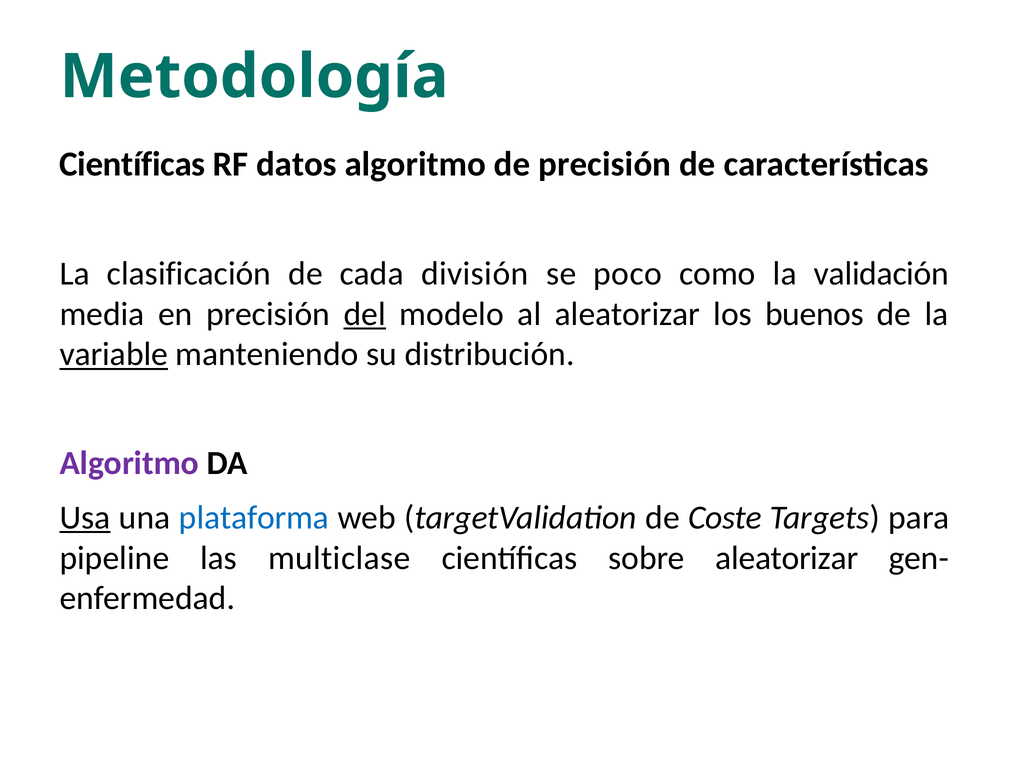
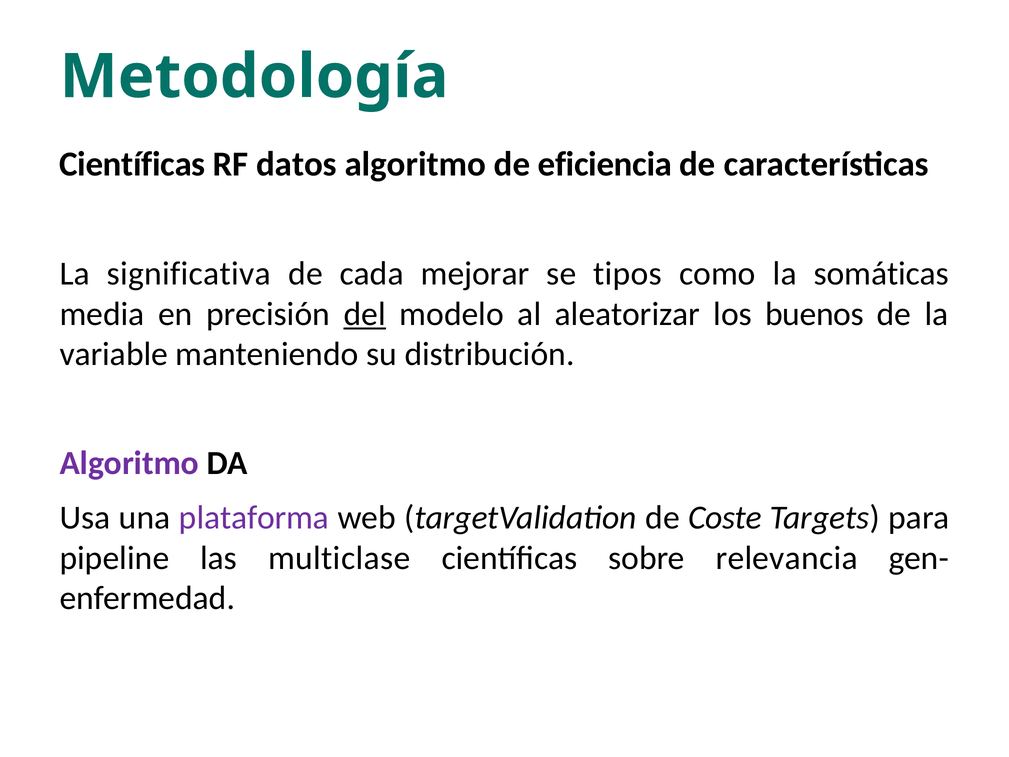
de precisión: precisión -> eficiencia (605, 164)
clasificación: clasificación -> significativa (189, 274)
división: división -> mejorar (475, 274)
poco: poco -> tipos (628, 274)
validación: validación -> somáticas (881, 274)
variable underline: present -> none (114, 354)
Usa underline: present -> none (85, 517)
plataforma colour: blue -> purple (254, 517)
sobre aleatorizar: aleatorizar -> relevancia (787, 558)
